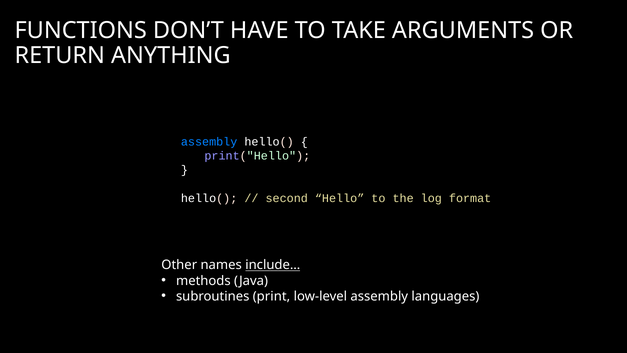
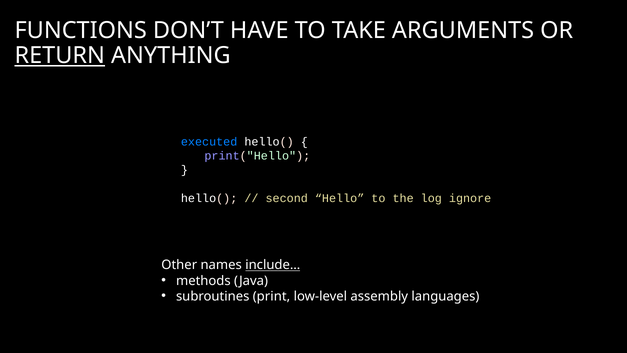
RETURN underline: none -> present (60, 56)
assembly: assembly -> executed (209, 142)
format: format -> ignore (470, 198)
